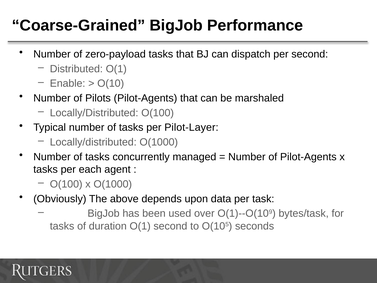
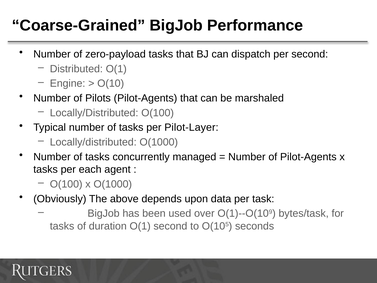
Enable: Enable -> Engine (68, 83)
